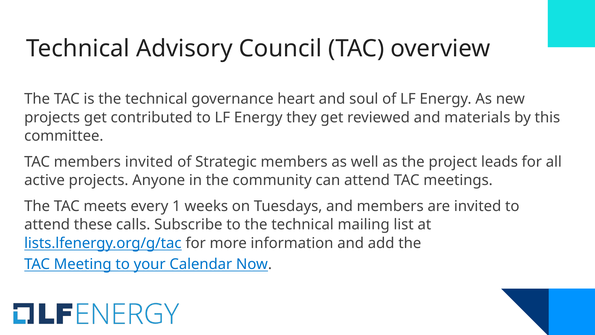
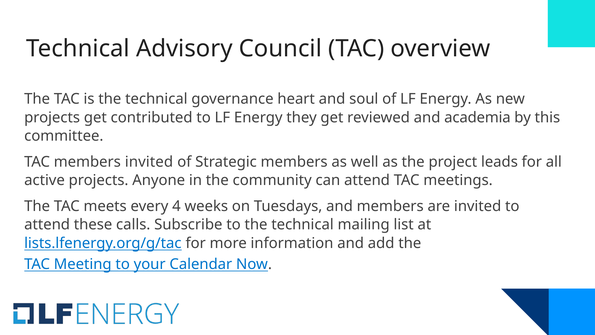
materials: materials -> academia (477, 117)
1: 1 -> 4 (176, 206)
